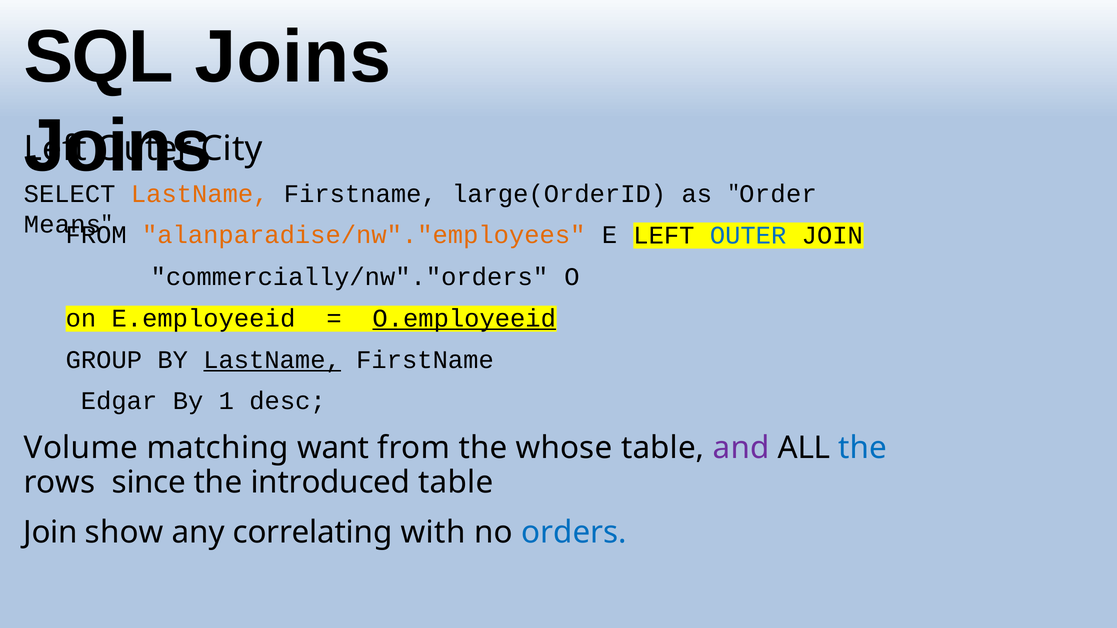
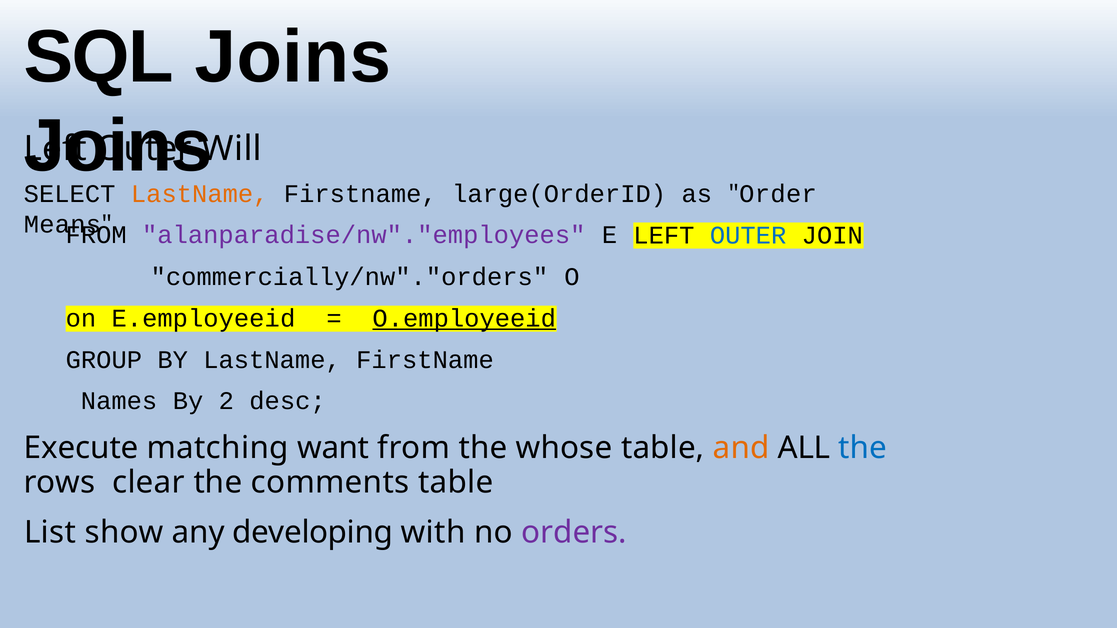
City: City -> Will (232, 149)
alanparadise/nw"."employees colour: orange -> purple (364, 235)
LastName underline: present -> none (272, 360)
Edgar: Edgar -> Names (119, 401)
1: 1 -> 2 (226, 401)
Volume: Volume -> Execute (81, 448)
and colour: purple -> orange (741, 448)
since: since -> clear (149, 483)
introduced: introduced -> comments (330, 483)
Join: Join -> List (50, 533)
correlating: correlating -> developing (313, 533)
orders colour: blue -> purple (574, 533)
